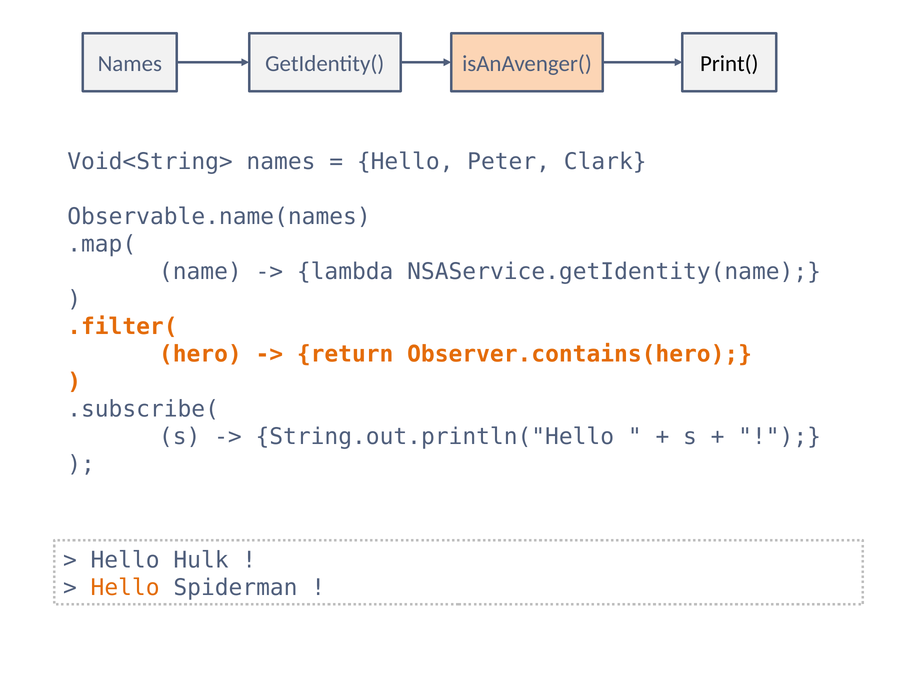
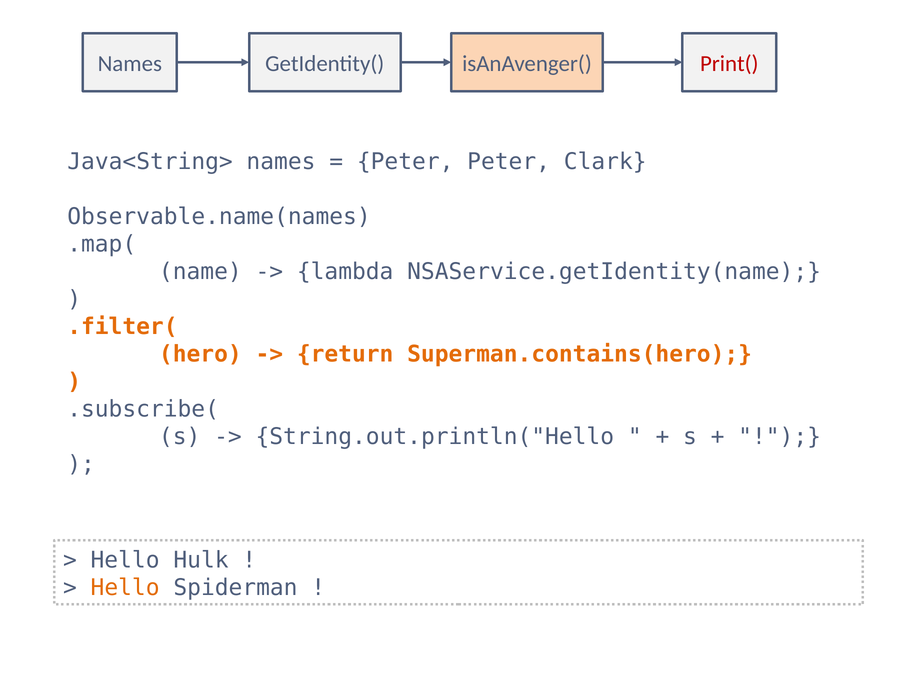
Print( colour: black -> red (729, 64)
Void<String>: Void<String> -> Java<String> (150, 162)
Hello: Hello -> Peter (405, 162)
Observer.contains(hero: Observer.contains(hero -> Superman.contains(hero (580, 354)
